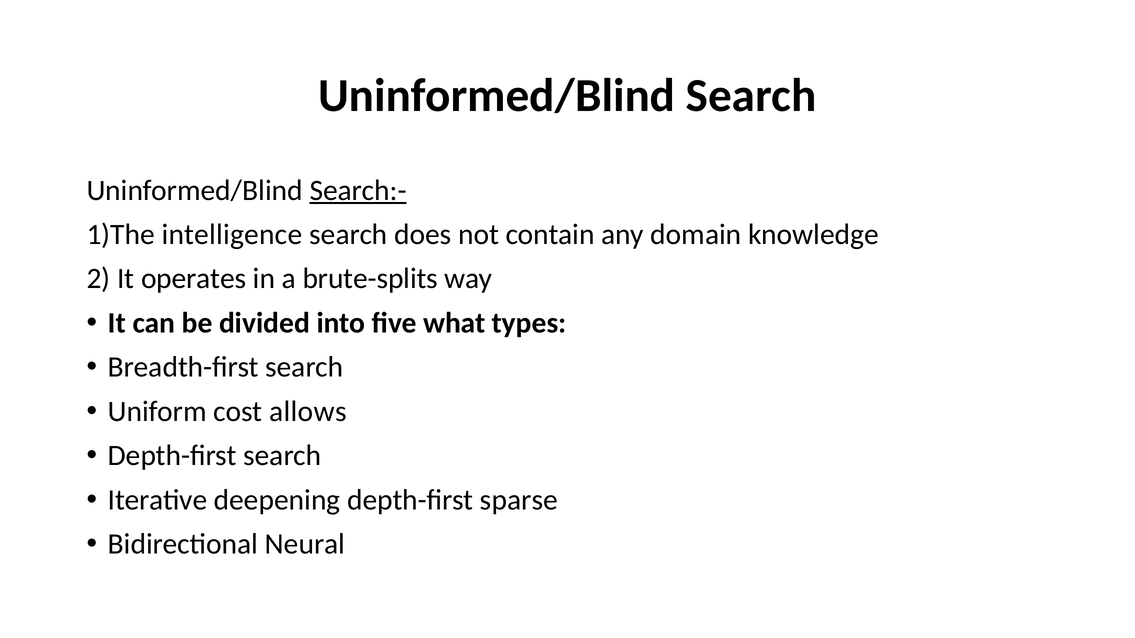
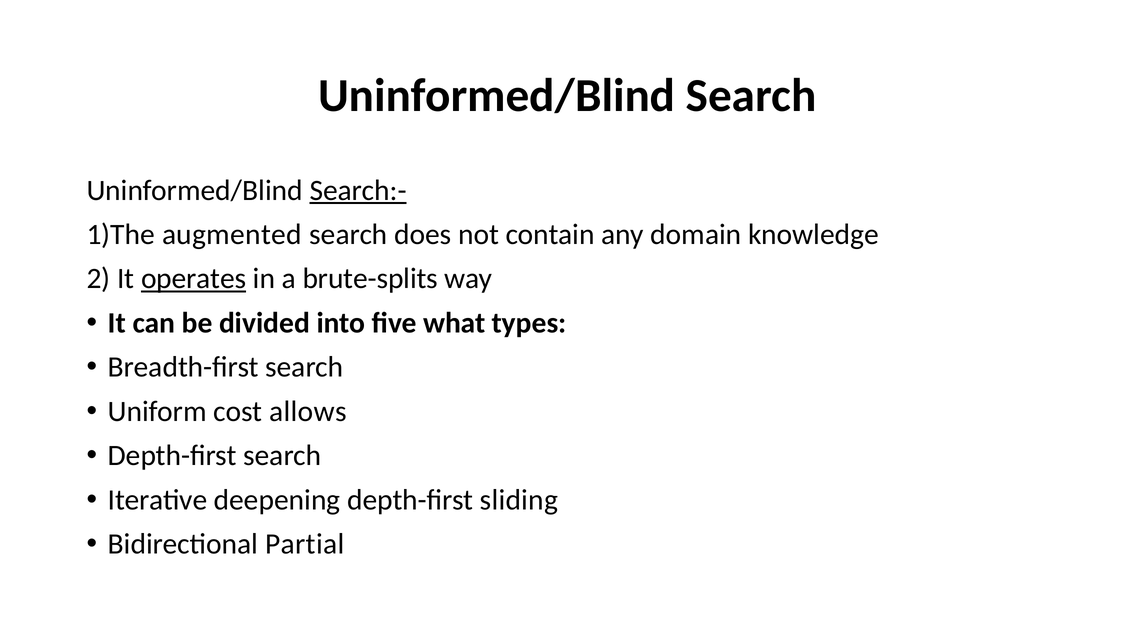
intelligence: intelligence -> augmented (232, 235)
operates underline: none -> present (194, 279)
sparse: sparse -> sliding (519, 500)
Neural: Neural -> Partial (305, 545)
